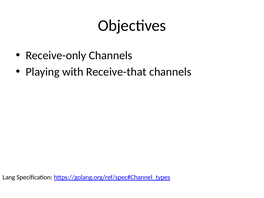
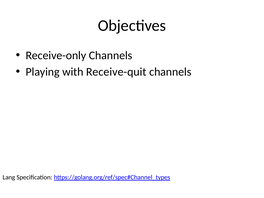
Receive-that: Receive-that -> Receive-quit (116, 72)
